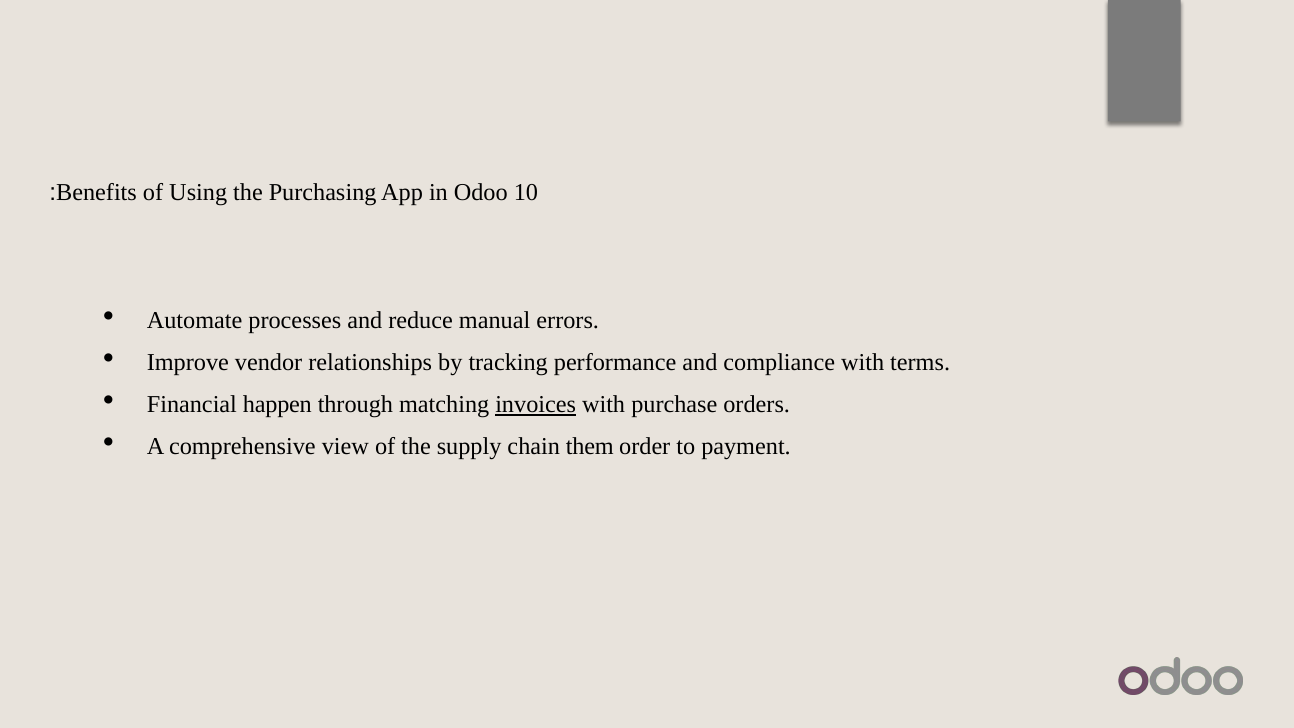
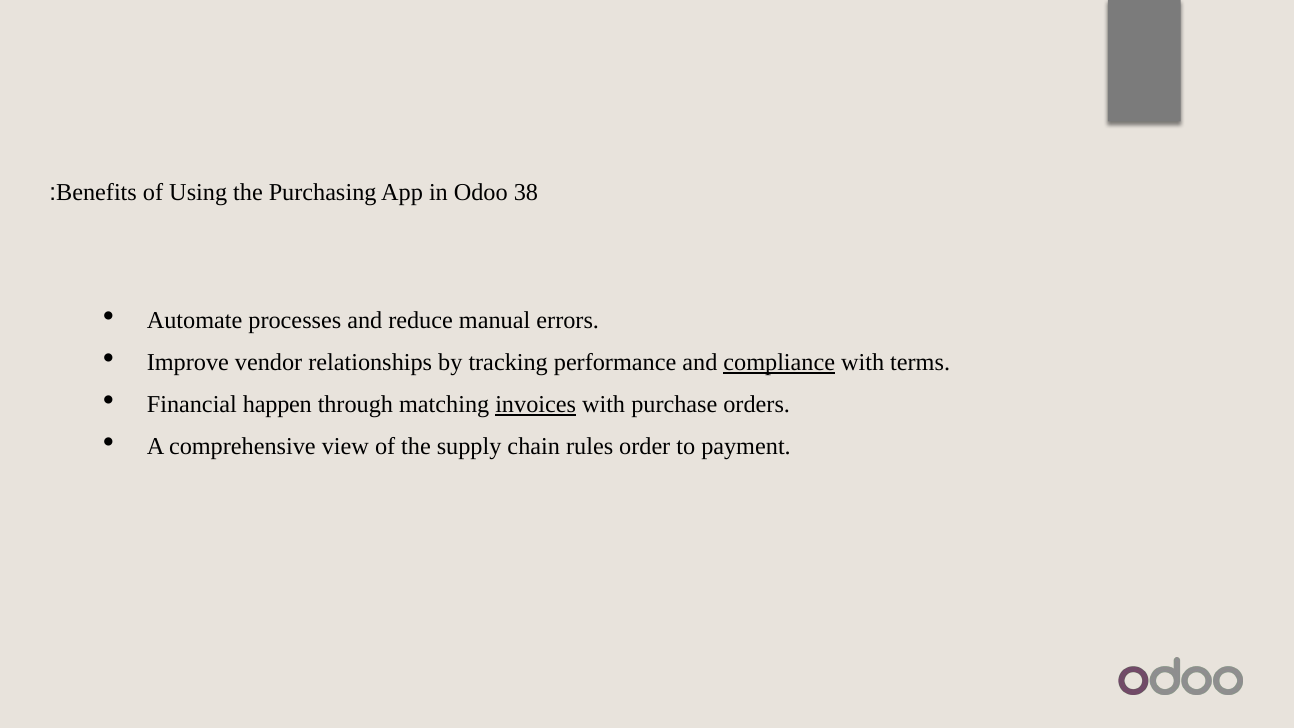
10: 10 -> 38 (526, 192)
compliance underline: none -> present (779, 362)
them: them -> rules (590, 446)
